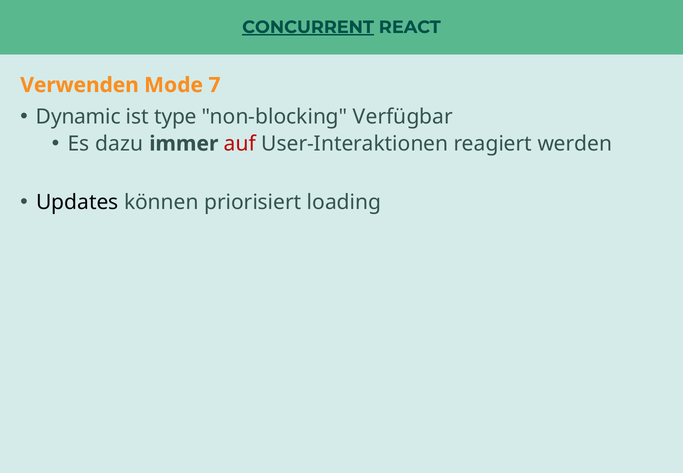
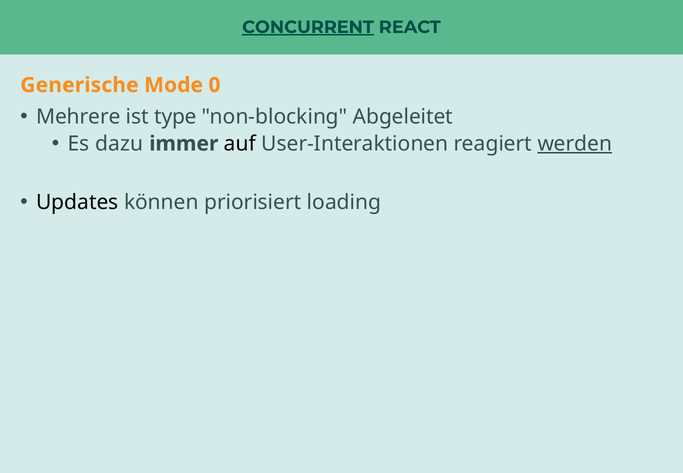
Verwenden: Verwenden -> Generische (79, 85)
7: 7 -> 0 (215, 85)
Dynamic: Dynamic -> Mehrere (78, 117)
Verfügbar: Verfügbar -> Abgeleitet (403, 117)
auf colour: red -> black (240, 144)
werden underline: none -> present (575, 144)
